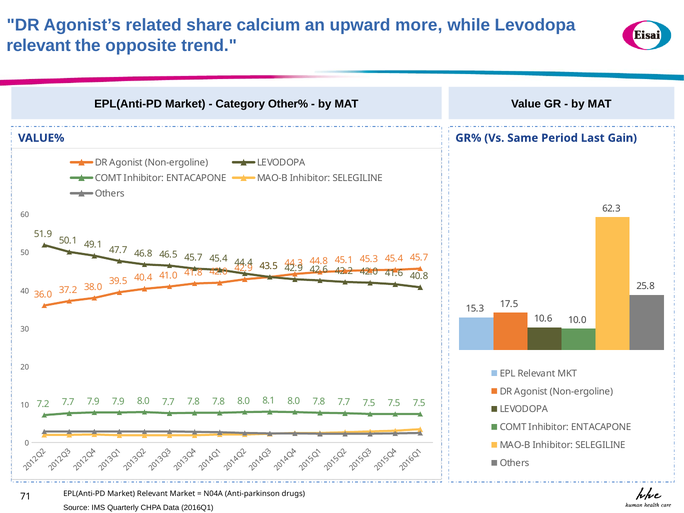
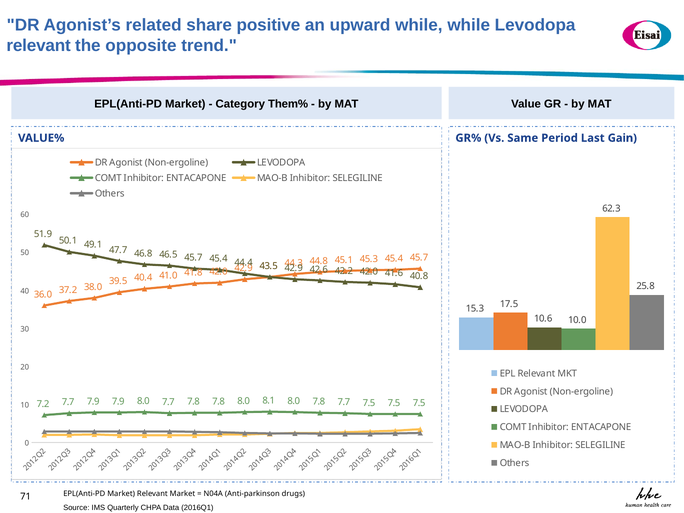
calcium: calcium -> positive (268, 25)
upward more: more -> while (419, 25)
Other%: Other% -> Them% (288, 104)
